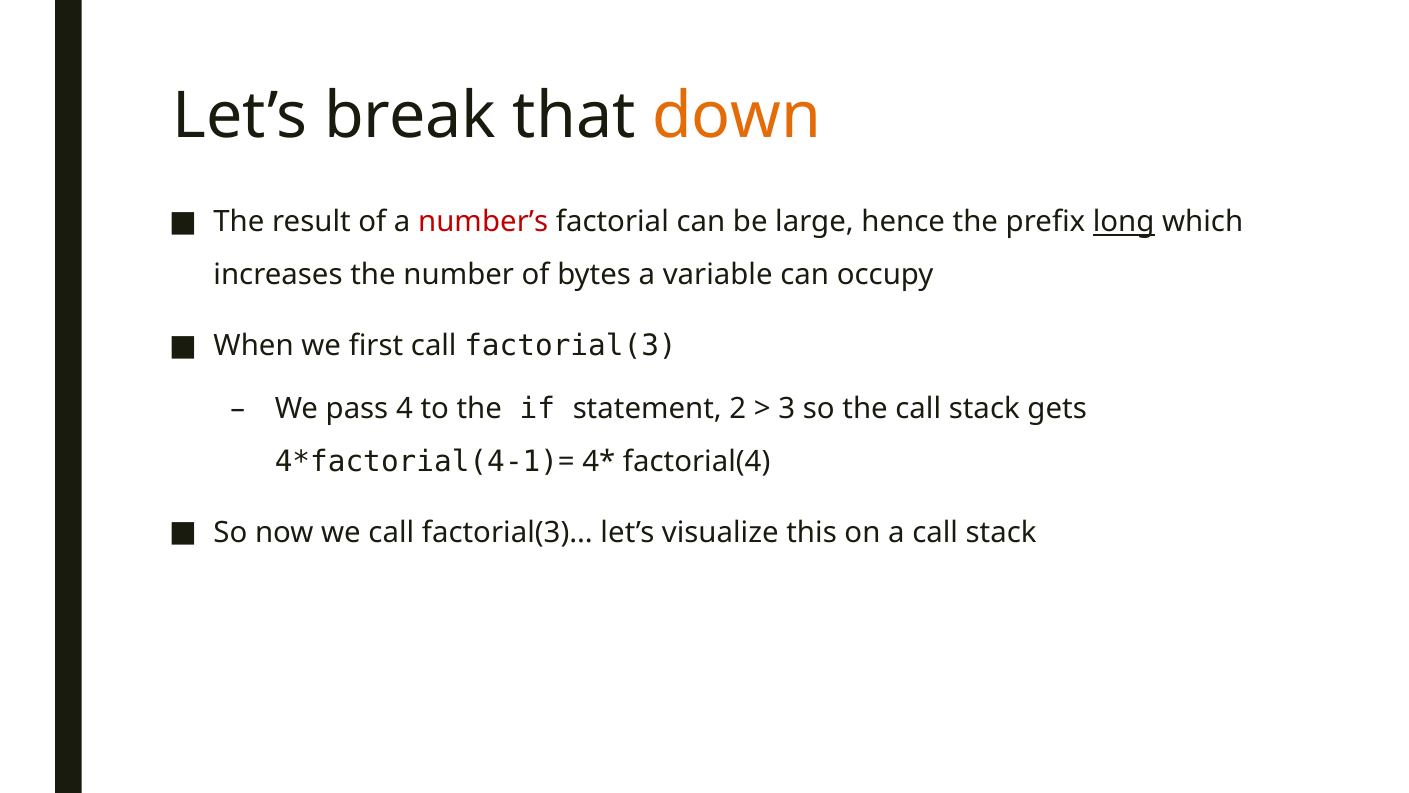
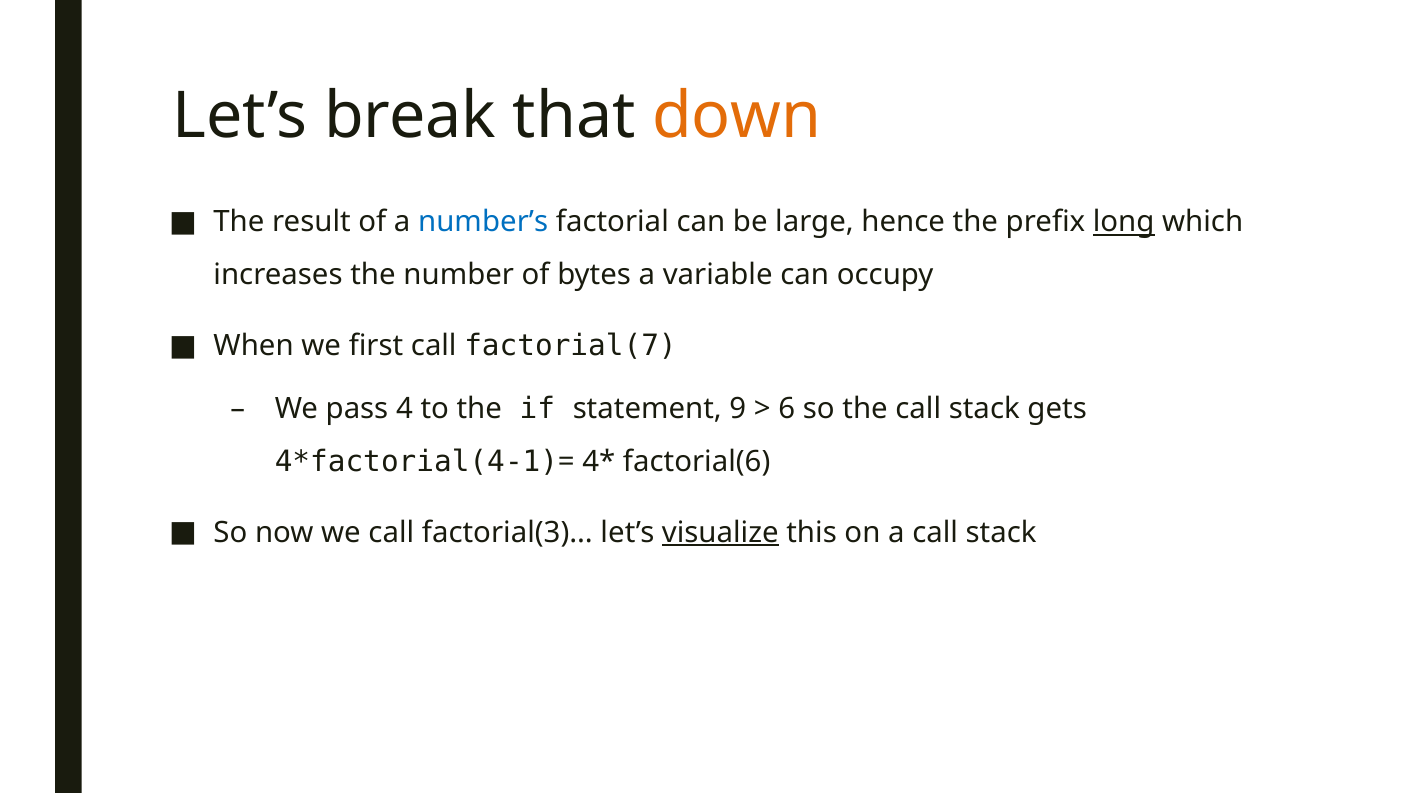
number’s colour: red -> blue (483, 222)
first call factorial(3: factorial(3 -> factorial(7 (570, 346)
2: 2 -> 9 (738, 409)
3: 3 -> 6 (787, 409)
factorial(4: factorial(4 -> factorial(6 (697, 462)
visualize underline: none -> present (720, 532)
